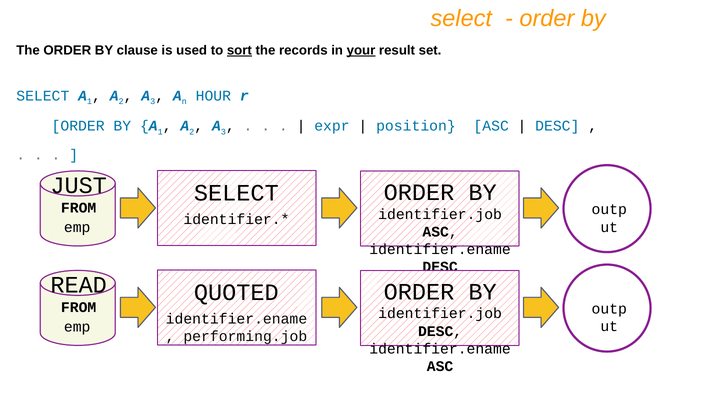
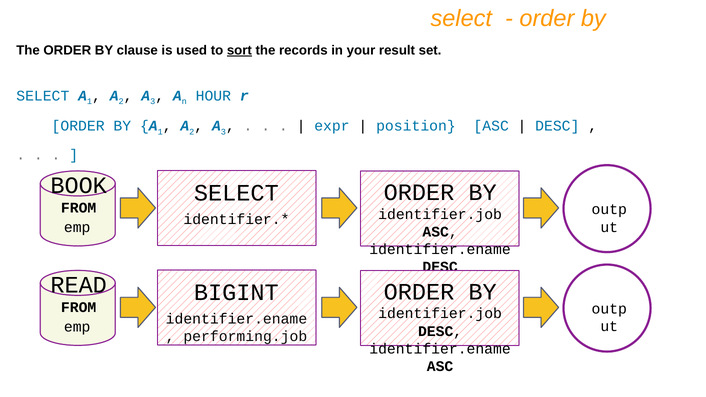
your underline: present -> none (361, 50)
JUST: JUST -> BOOK (79, 186)
QUOTED: QUOTED -> BIGINT (236, 293)
